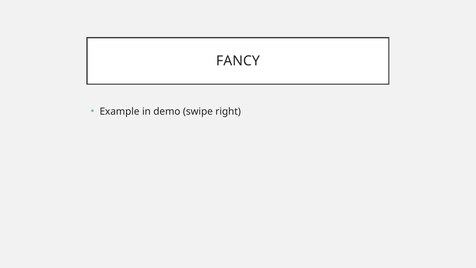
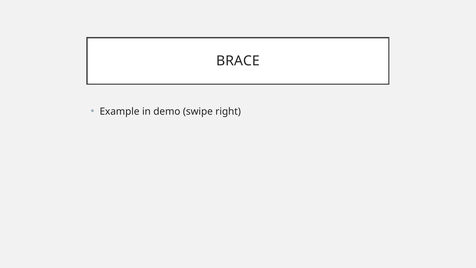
FANCY: FANCY -> BRACE (238, 61)
